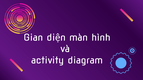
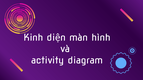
Gian: Gian -> Kinh (33, 38)
